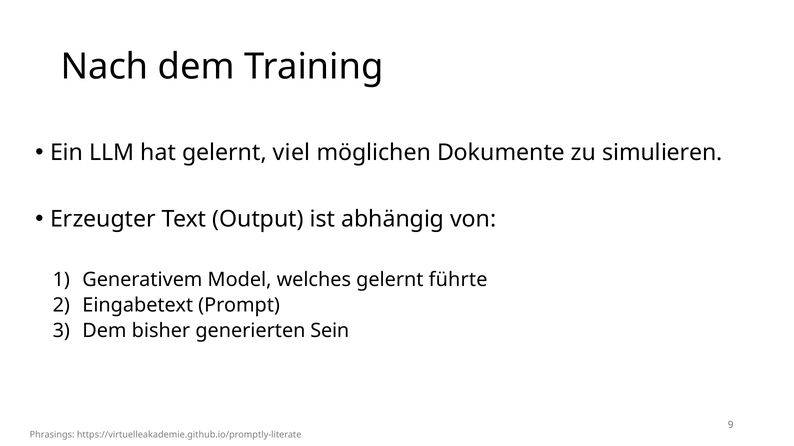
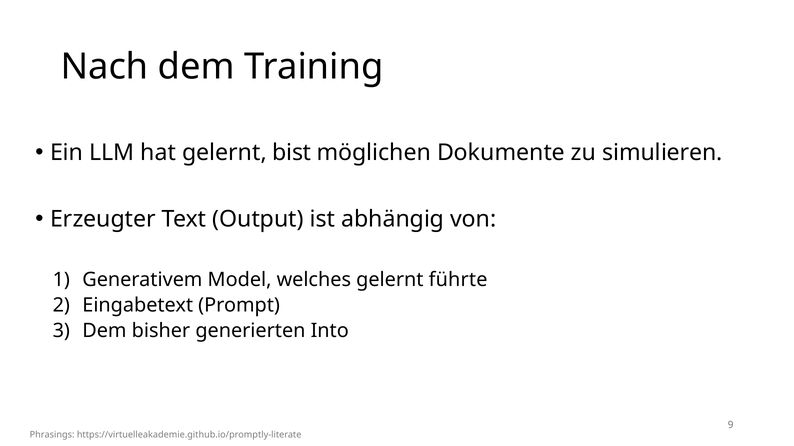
viel: viel -> bist (292, 153)
Sein: Sein -> Into (330, 331)
